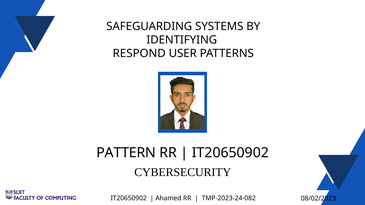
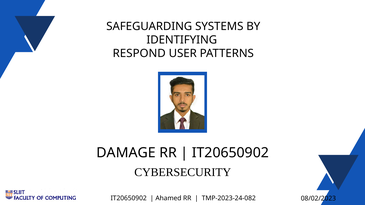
PATTERN: PATTERN -> DAMAGE (126, 153)
